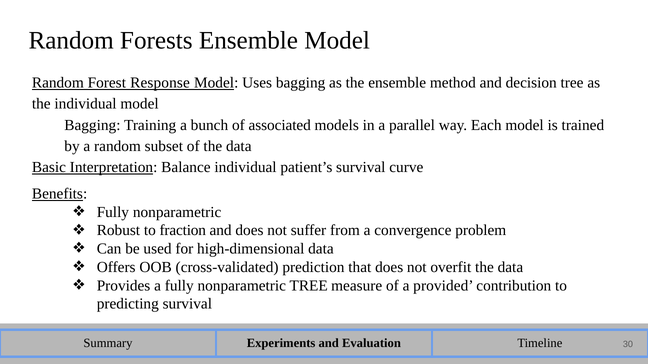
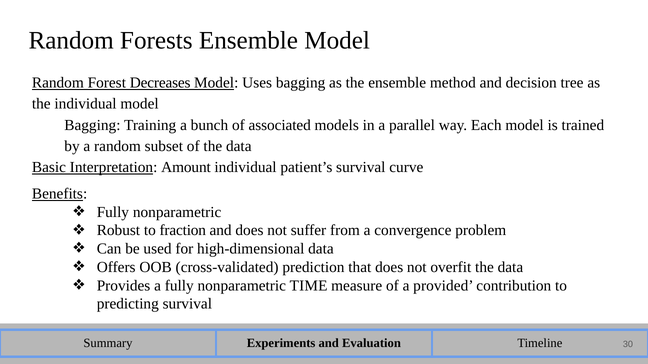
Response: Response -> Decreases (160, 83)
Balance: Balance -> Amount (186, 167)
nonparametric TREE: TREE -> TIME (309, 286)
